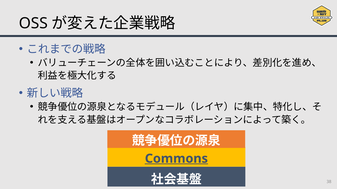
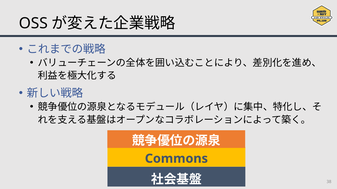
Commons underline: present -> none (176, 159)
